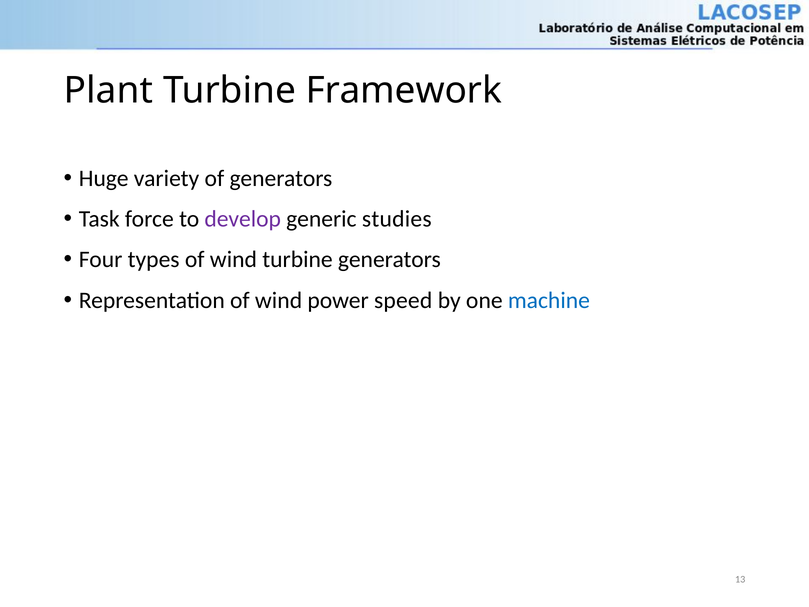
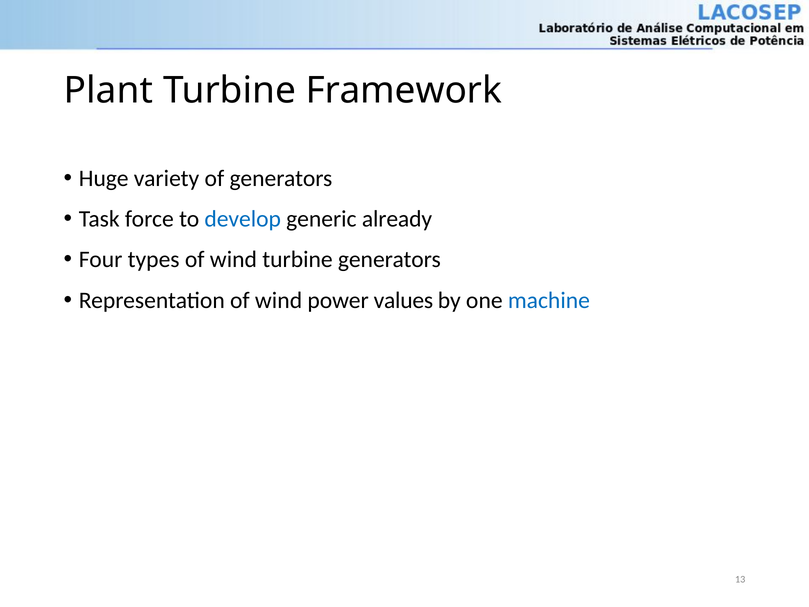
develop colour: purple -> blue (243, 219)
studies: studies -> already (397, 219)
speed: speed -> values (403, 300)
